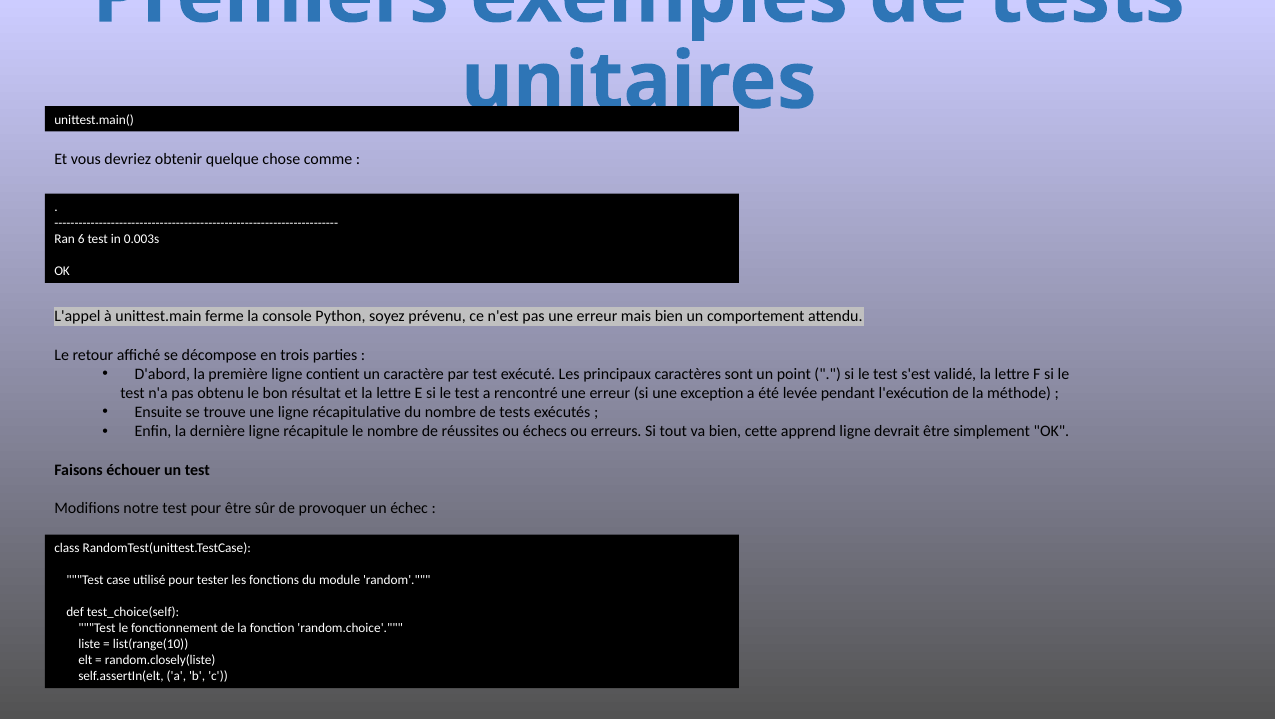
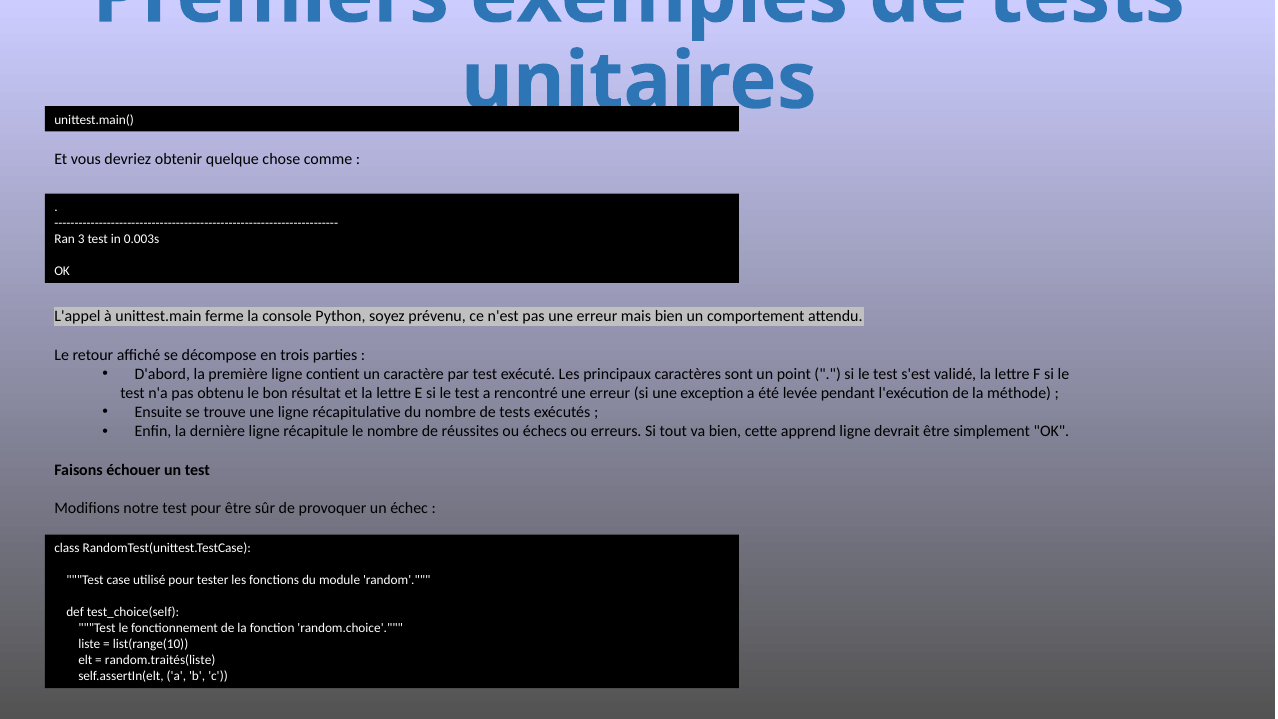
6: 6 -> 3 (81, 239)
random.closely(liste: random.closely(liste -> random.traités(liste (160, 660)
